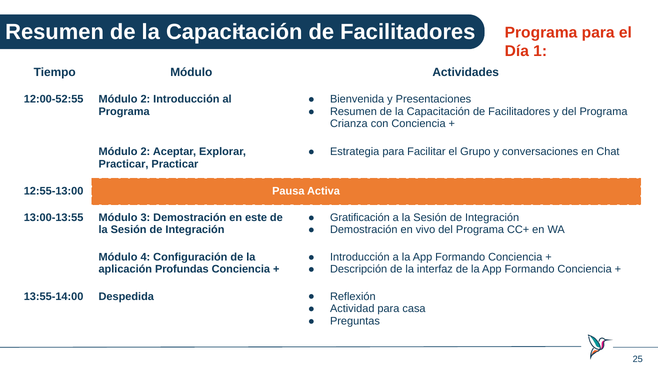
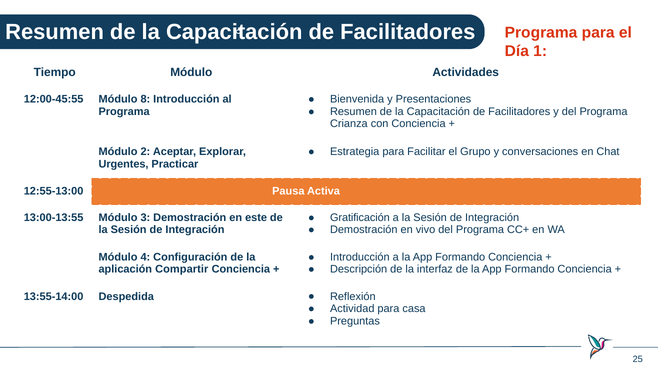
12:00-52:55: 12:00-52:55 -> 12:00-45:55 (54, 99)
2: 2 -> 8 (145, 99)
Practicar: Practicar -> Urgentes (124, 164)
Profundas: Profundas -> Compartir (182, 269)
